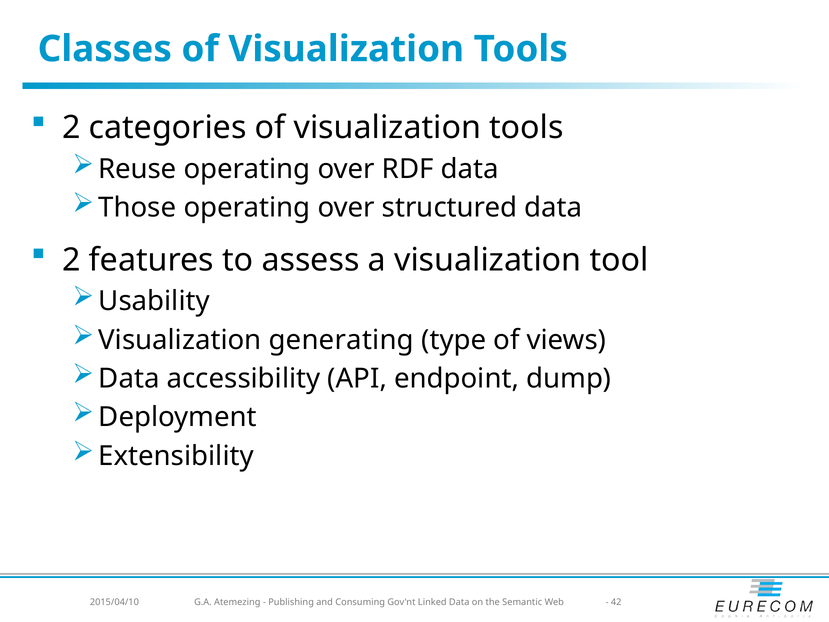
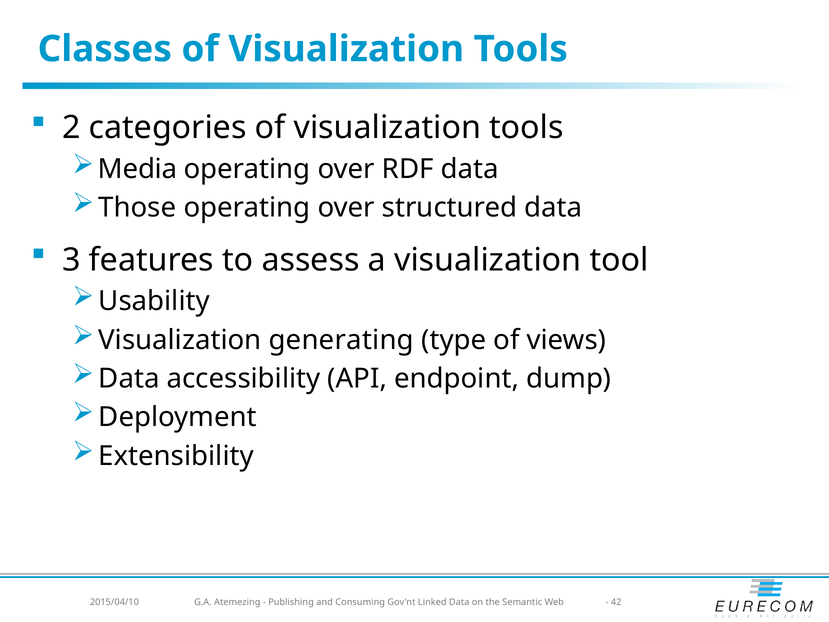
Reuse: Reuse -> Media (137, 169)
2: 2 -> 3 (71, 260)
